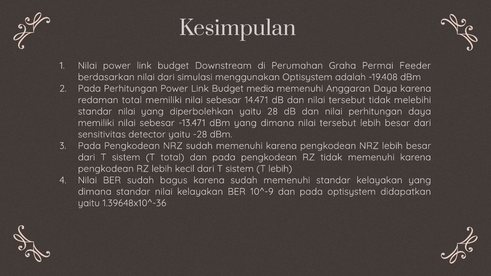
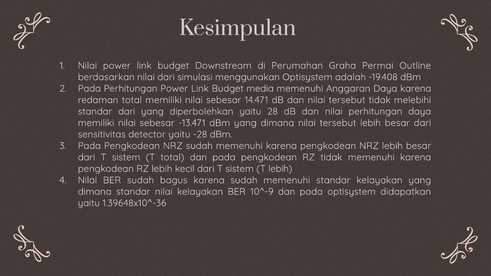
Feeder: Feeder -> Outline (415, 66)
nilai: nilai -> dari (127, 111)
